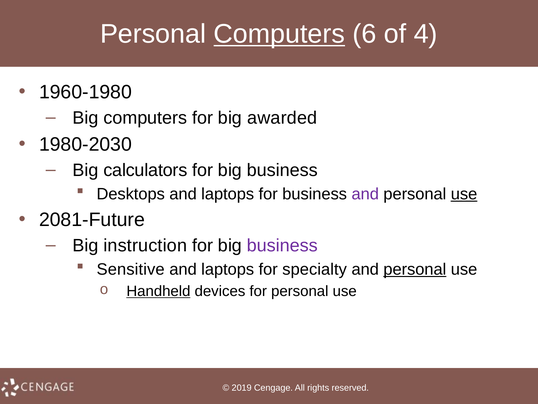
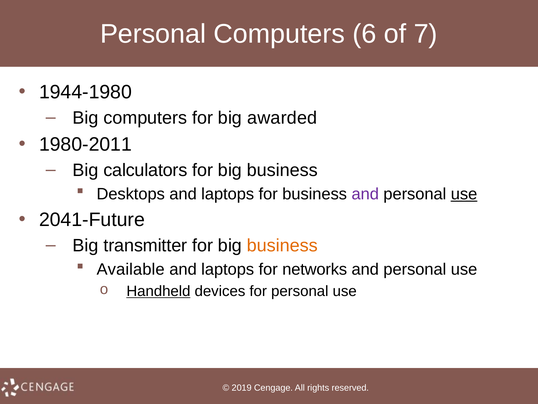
Computers underline: present -> none (279, 34)
4: 4 -> 7 (426, 34)
1960-1980: 1960-1980 -> 1944-1980 (85, 92)
1980-2030: 1980-2030 -> 1980-2011 (85, 144)
2081-Future: 2081-Future -> 2041-Future (92, 219)
instruction: instruction -> transmitter (145, 245)
business colour: purple -> orange (282, 245)
Sensitive: Sensitive -> Available (131, 269)
specialty: specialty -> networks (315, 269)
personal underline: present -> none (415, 269)
